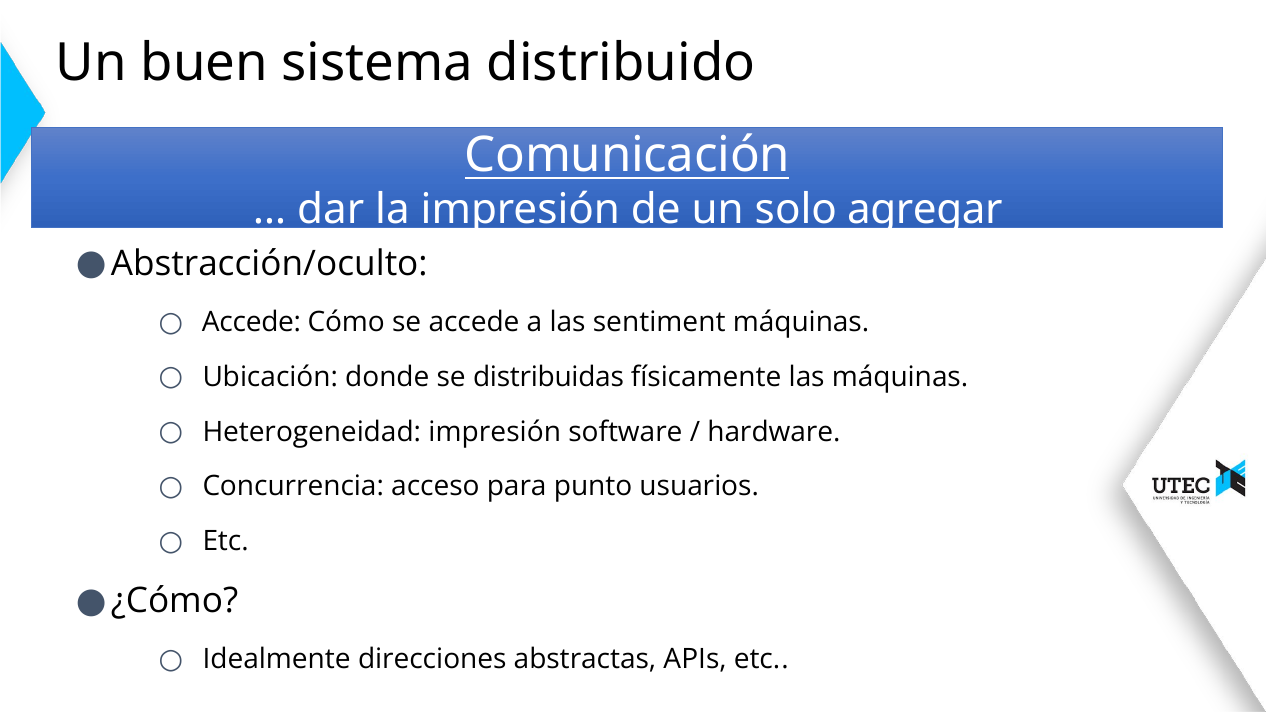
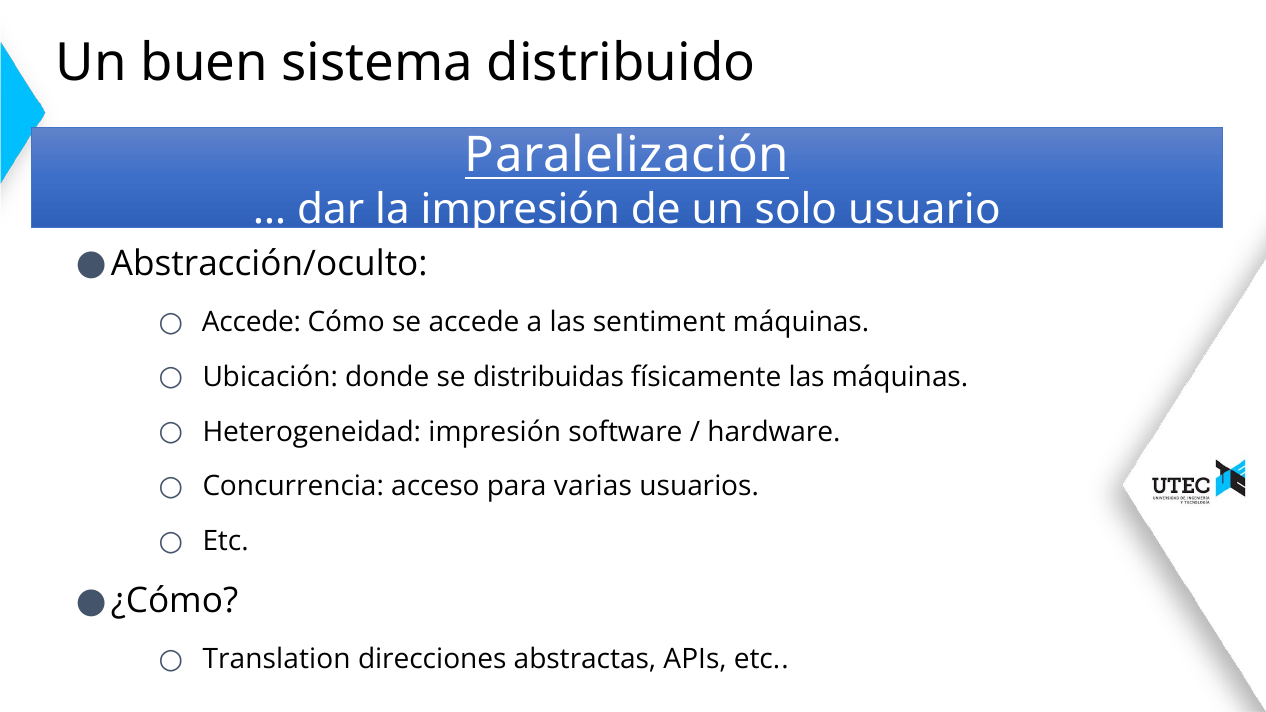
Comunicación: Comunicación -> Paralelización (627, 156)
agregar: agregar -> usuario (924, 210)
punto: punto -> varias (593, 487)
Idealmente: Idealmente -> Translation (277, 660)
